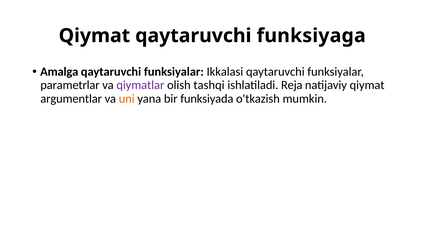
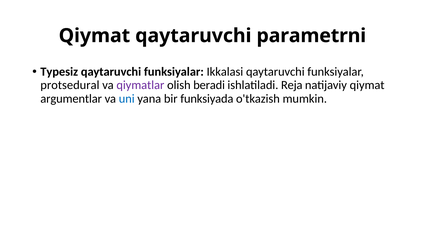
funksiyaga: funksiyaga -> parametrni (311, 36)
Amalga: Amalga -> Typesiz (59, 72)
parametrlar: parametrlar -> protsedural (70, 85)
tashqi: tashqi -> beradi (209, 85)
uni colour: orange -> blue (127, 99)
